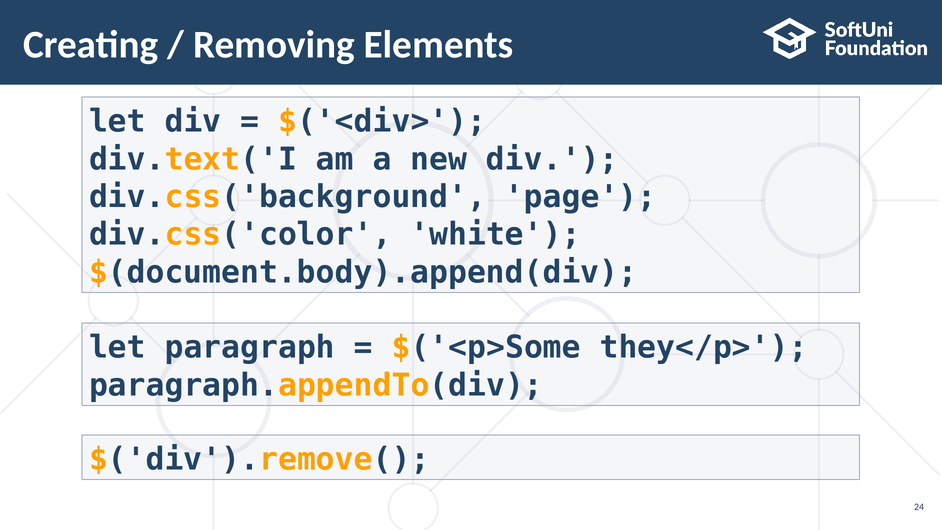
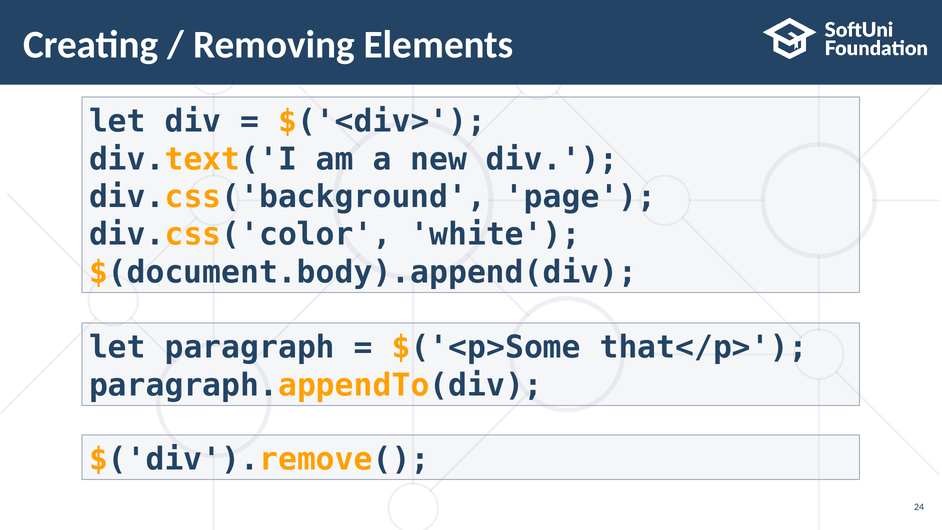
they</p>: they</p> -> that</p> (704, 348)
